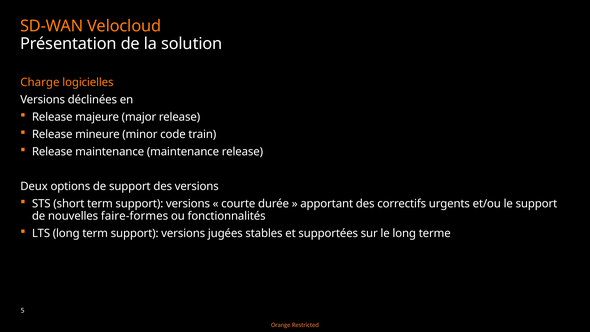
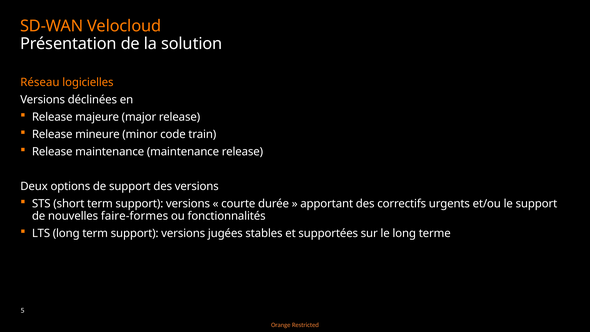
Charge: Charge -> Réseau (40, 82)
